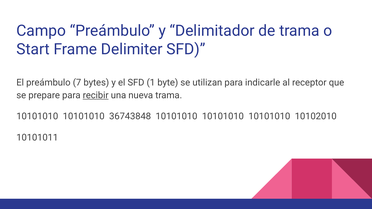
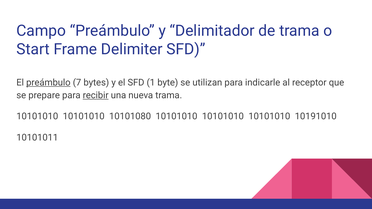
preámbulo underline: none -> present (48, 83)
36743848: 36743848 -> 10101080 (130, 117)
10102010: 10102010 -> 10191010 (316, 117)
